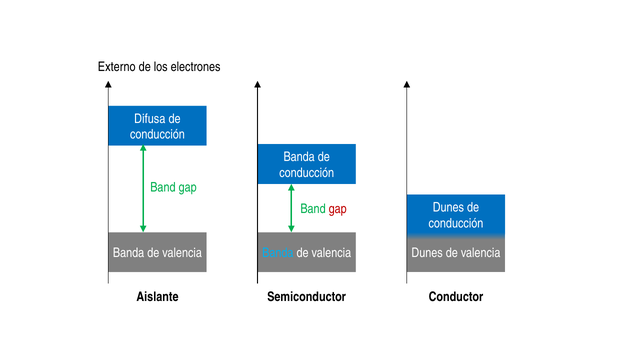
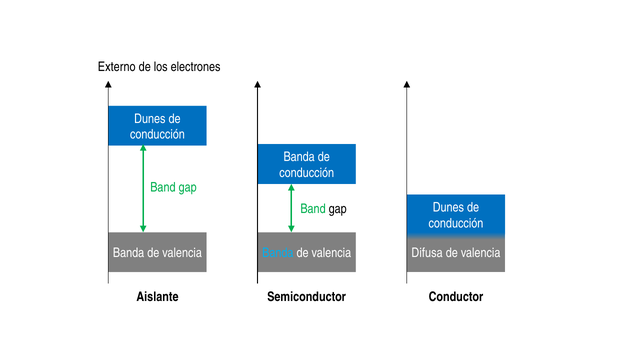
Difusa: Difusa -> Dunes (150, 119)
gap colour: red -> black (338, 209)
Dunes: Dunes -> Difusa (427, 253)
